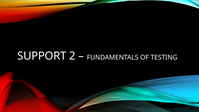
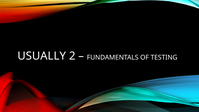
SUPPORT: SUPPORT -> USUALLY (42, 56)
